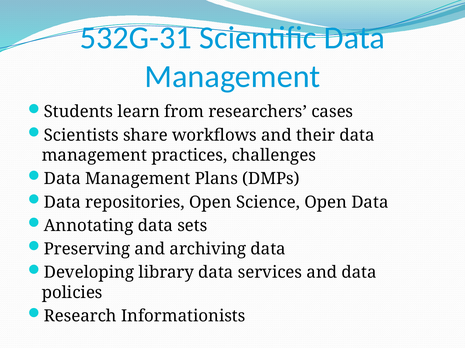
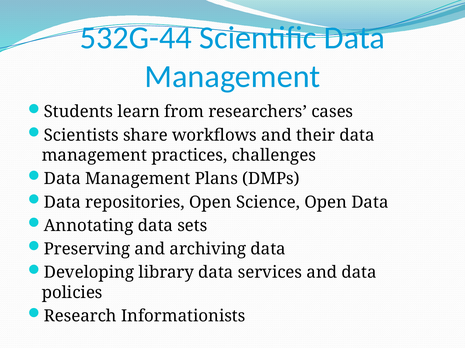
532G-31: 532G-31 -> 532G-44 (136, 38)
